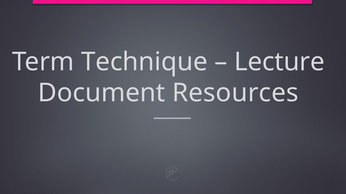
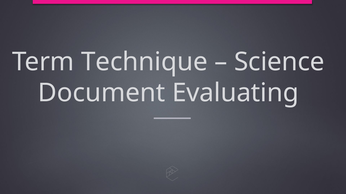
Lecture: Lecture -> Science (279, 62)
Resources: Resources -> Evaluating (235, 93)
